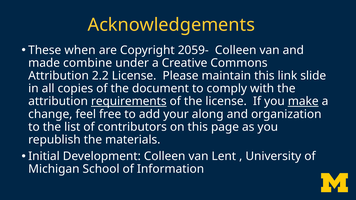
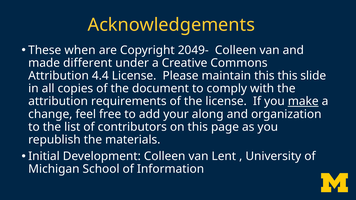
2059-: 2059- -> 2049- (193, 50)
combine: combine -> different (88, 63)
2.2: 2.2 -> 4.4 (100, 76)
this link: link -> this (287, 76)
requirements underline: present -> none (129, 101)
